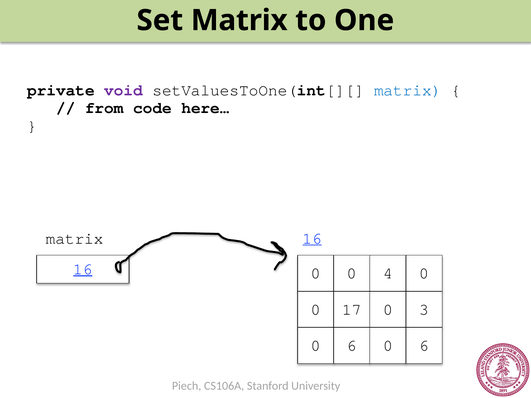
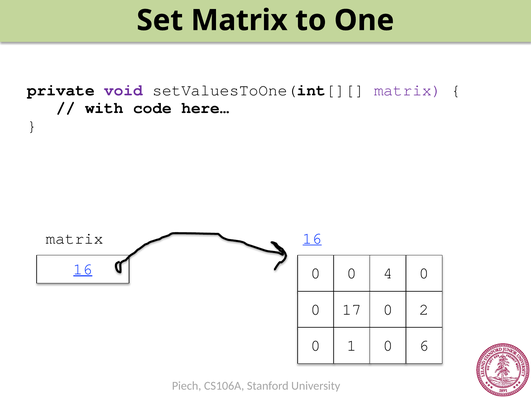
matrix colour: blue -> purple (408, 90)
from: from -> with (104, 108)
3: 3 -> 2 (424, 310)
6: 6 -> 1 (352, 346)
